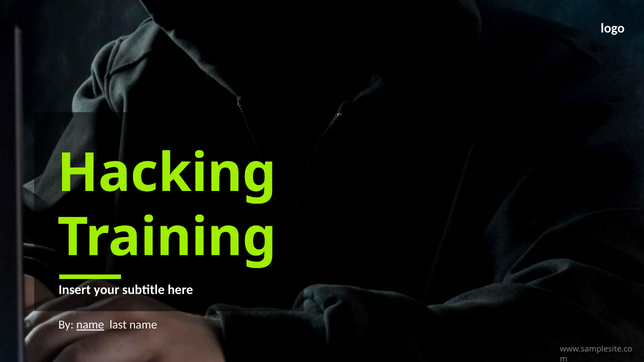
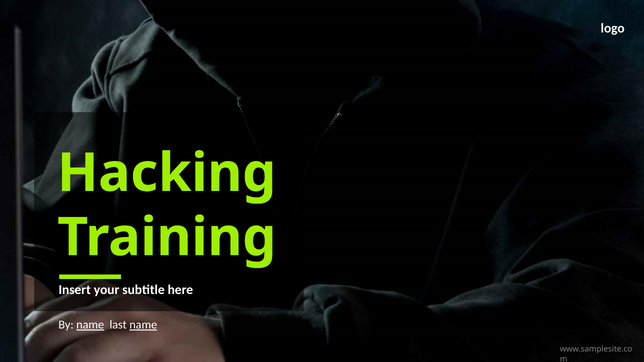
name underline: none -> present (143, 325)
